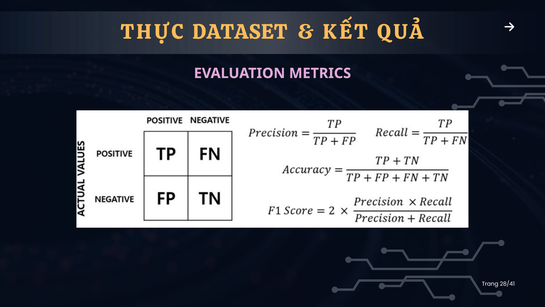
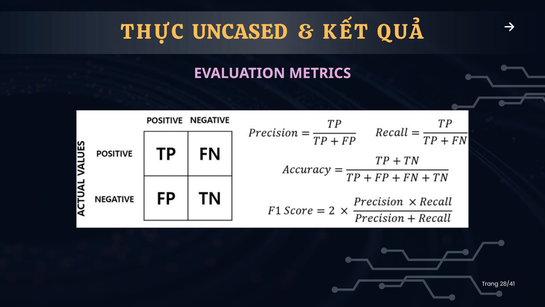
DATASET: DATASET -> UNCASED (240, 32)
